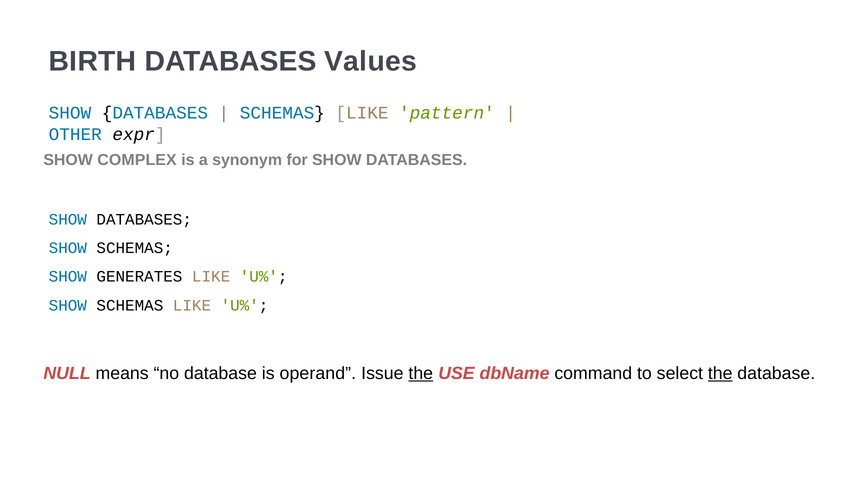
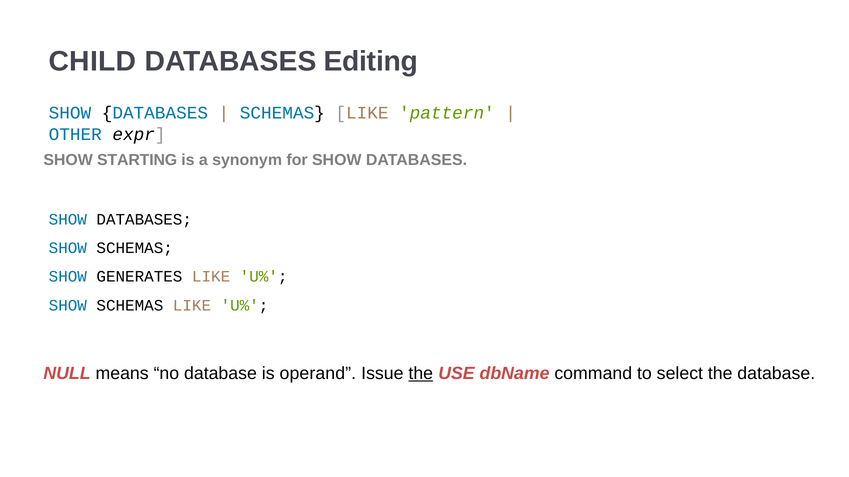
BIRTH: BIRTH -> CHILD (93, 61)
Values: Values -> Editing (371, 61)
COMPLEX: COMPLEX -> STARTING (137, 160)
the underline: present -> none (720, 374)
